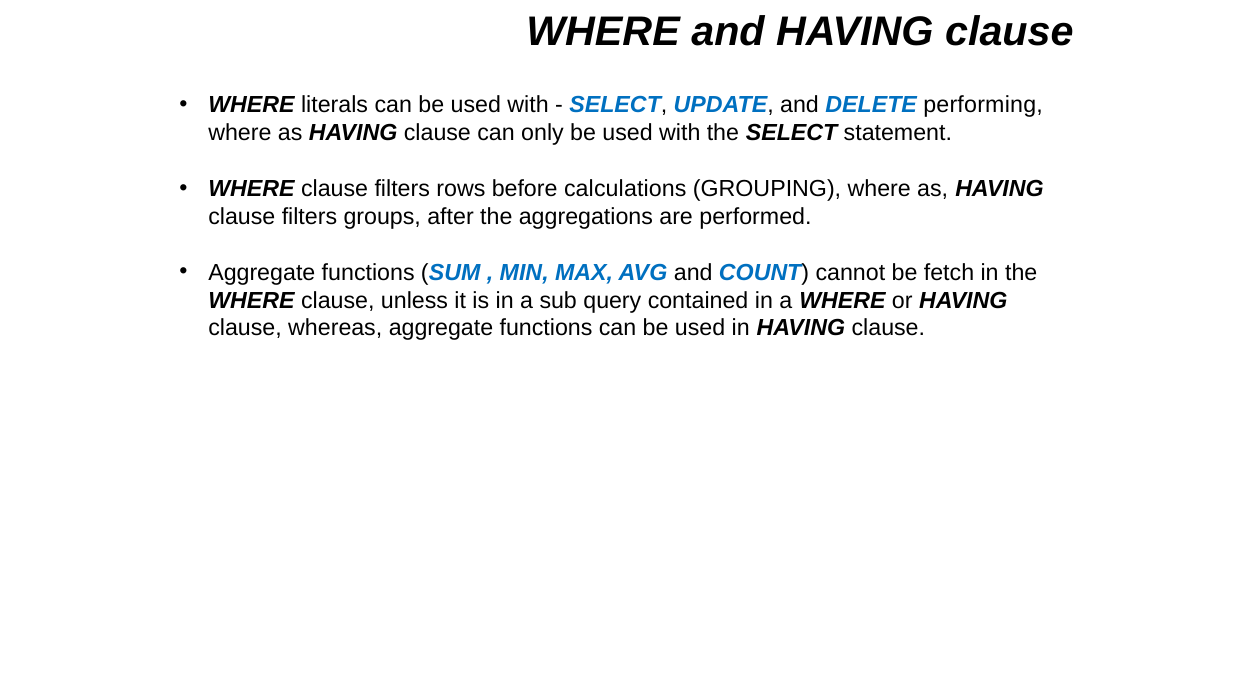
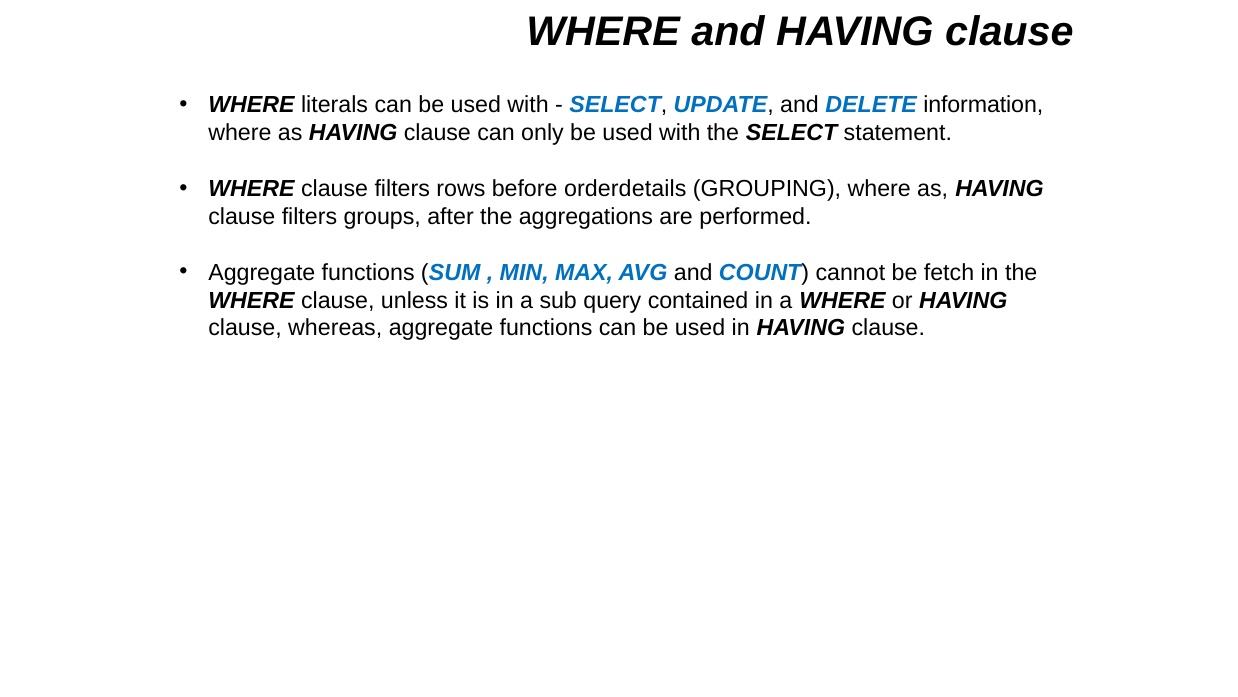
performing: performing -> information (983, 105)
calculations: calculations -> orderdetails (625, 189)
